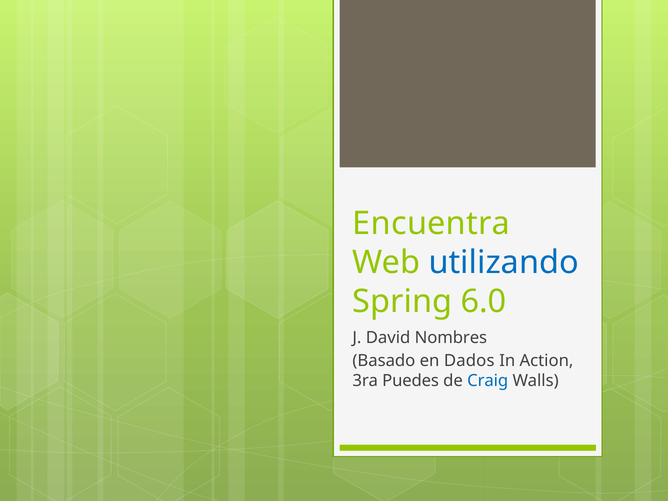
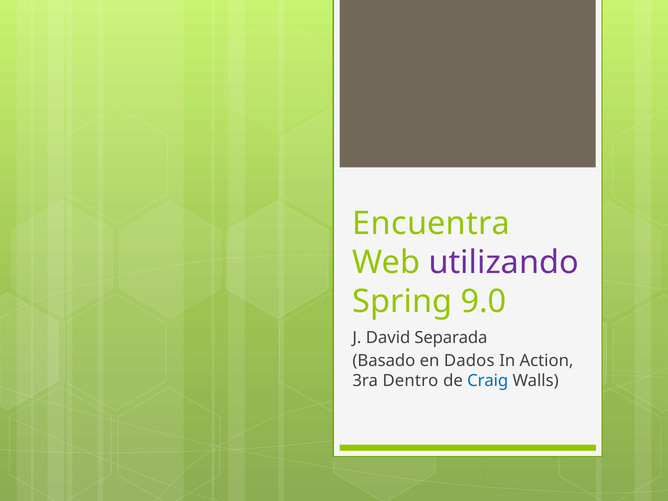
utilizando colour: blue -> purple (504, 263)
6.0: 6.0 -> 9.0 (483, 302)
Nombres: Nombres -> Separada (451, 338)
Puedes: Puedes -> Dentro (410, 381)
